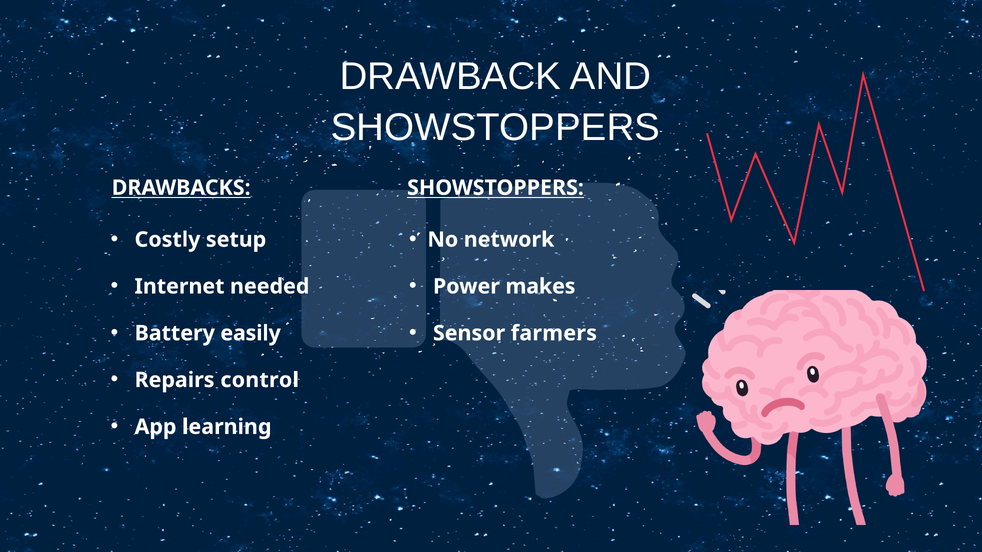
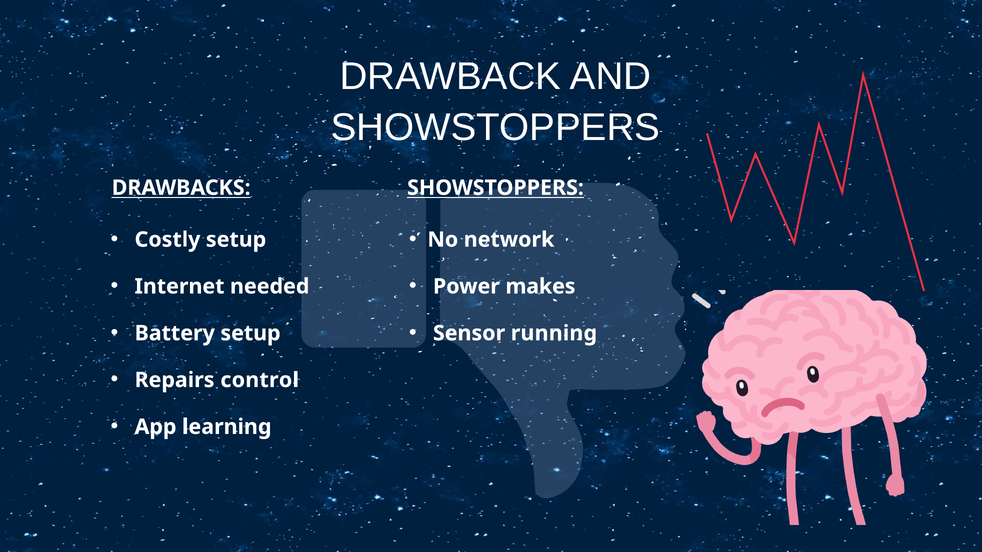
Battery easily: easily -> setup (250, 333)
farmers: farmers -> running (554, 333)
